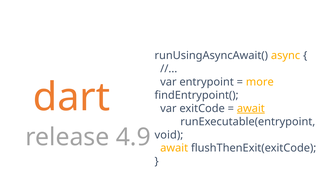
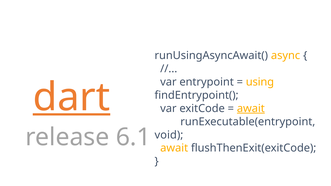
more: more -> using (260, 82)
dart underline: none -> present (72, 97)
4.9: 4.9 -> 6.1 (133, 137)
